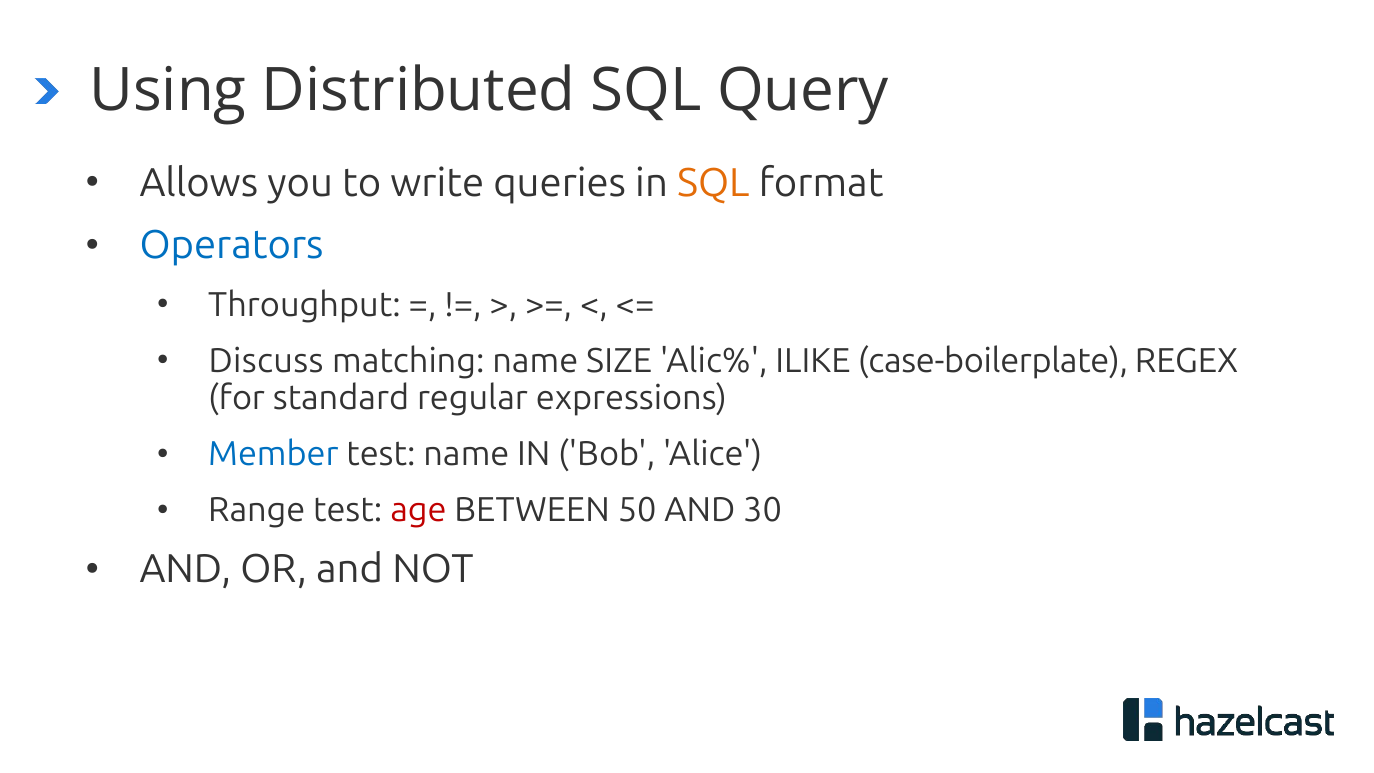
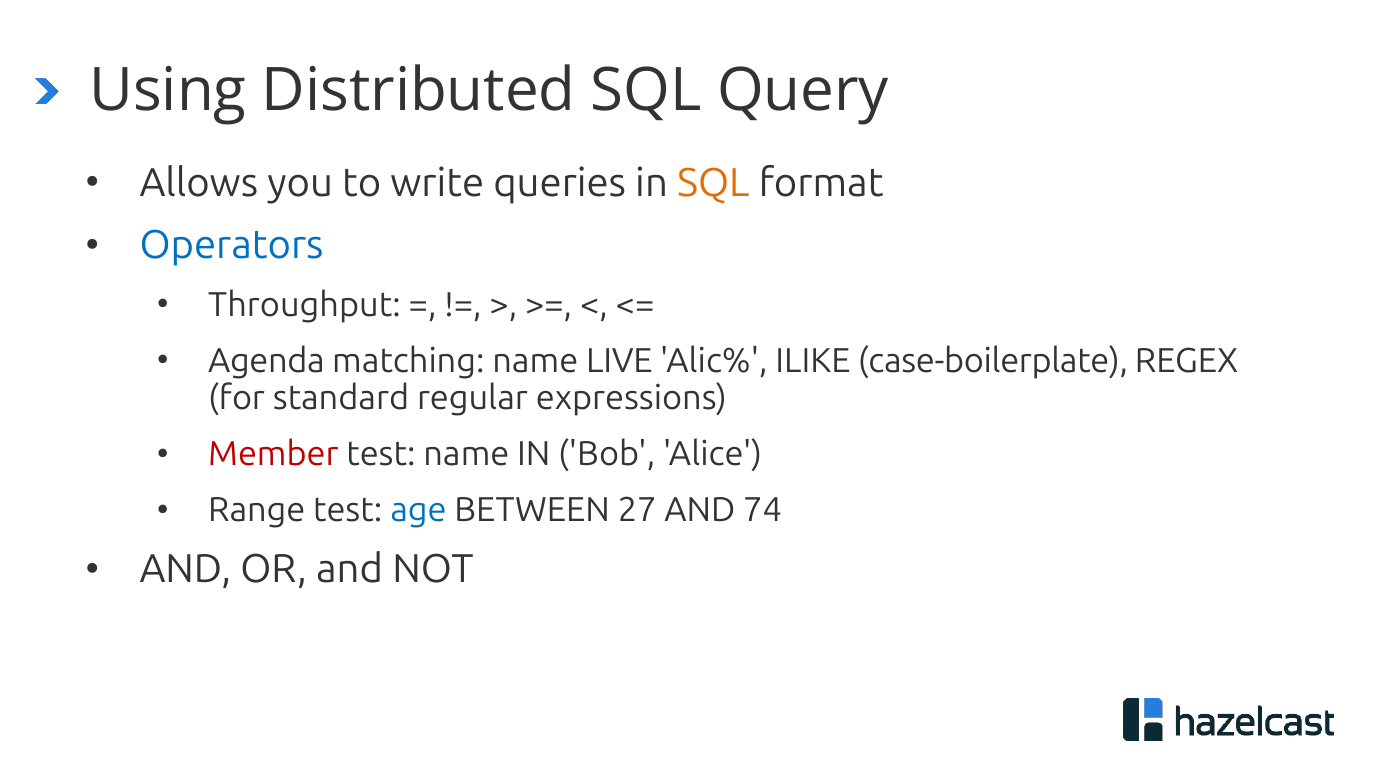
Discuss: Discuss -> Agenda (266, 361)
SIZE: SIZE -> LIVE (619, 361)
Member colour: blue -> red (273, 454)
age colour: red -> blue (418, 510)
50: 50 -> 27 (637, 510)
30: 30 -> 74 (763, 510)
